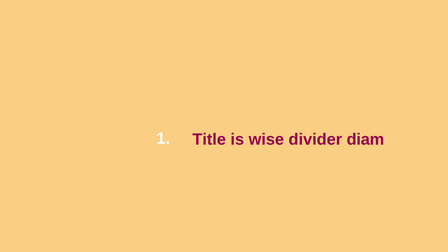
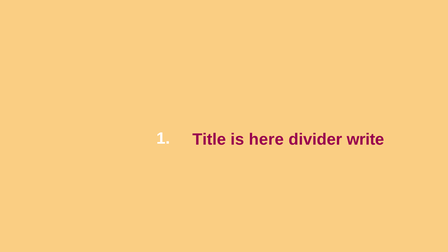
wise: wise -> here (266, 140)
diam: diam -> write (365, 140)
